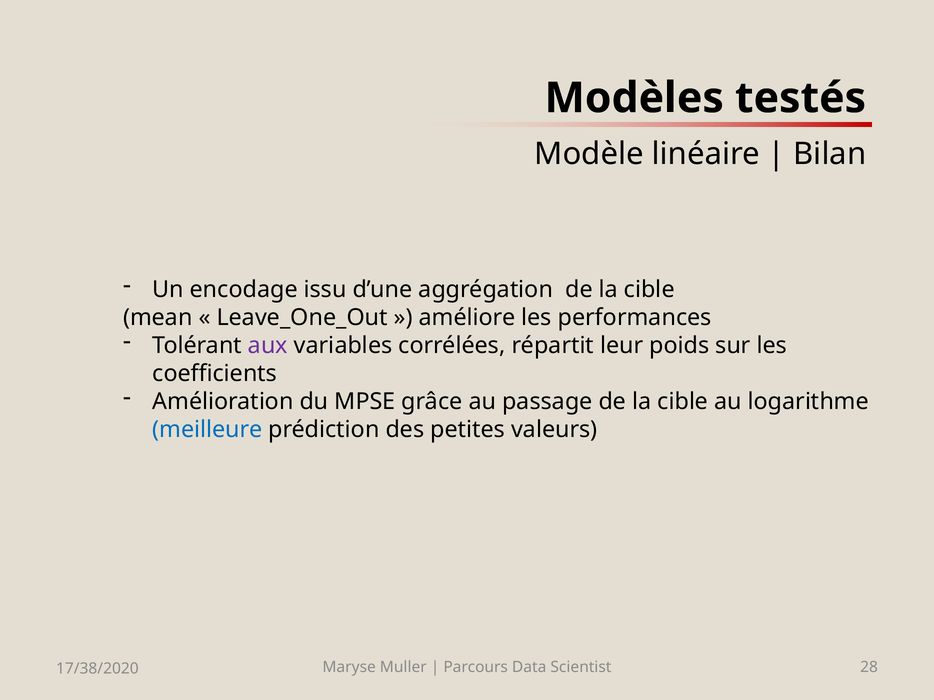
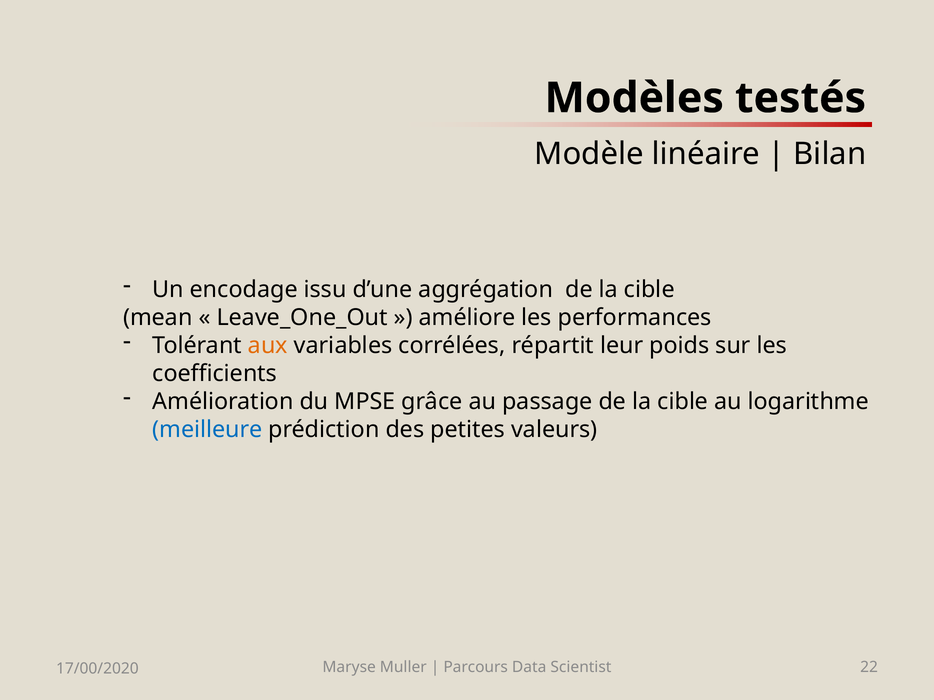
aux colour: purple -> orange (268, 346)
28: 28 -> 22 (869, 668)
17/38/2020: 17/38/2020 -> 17/00/2020 (97, 669)
